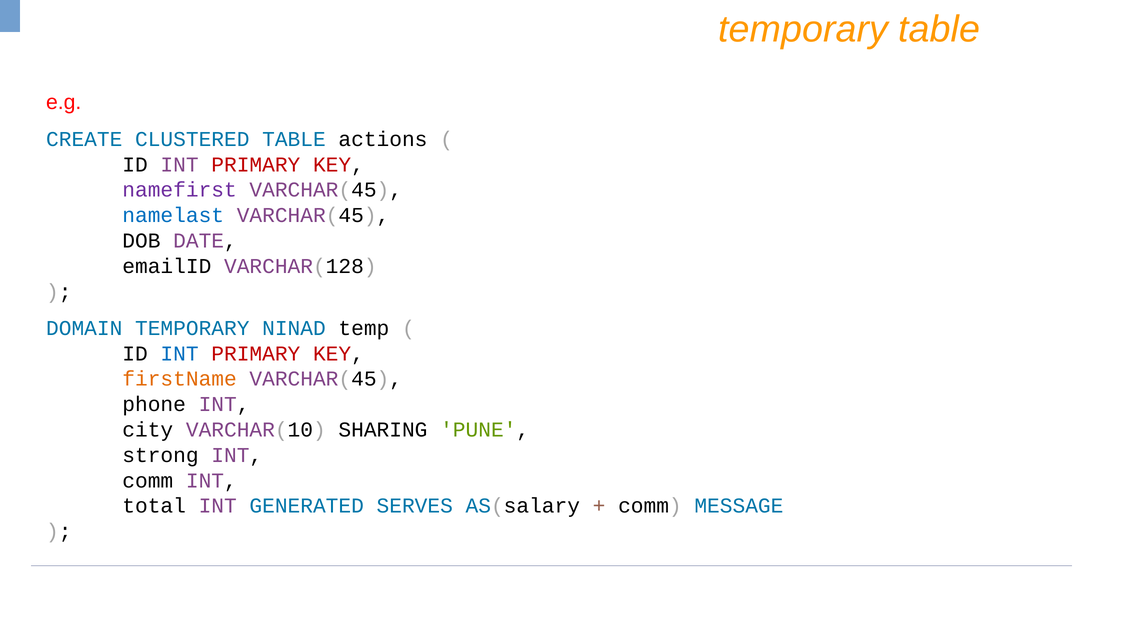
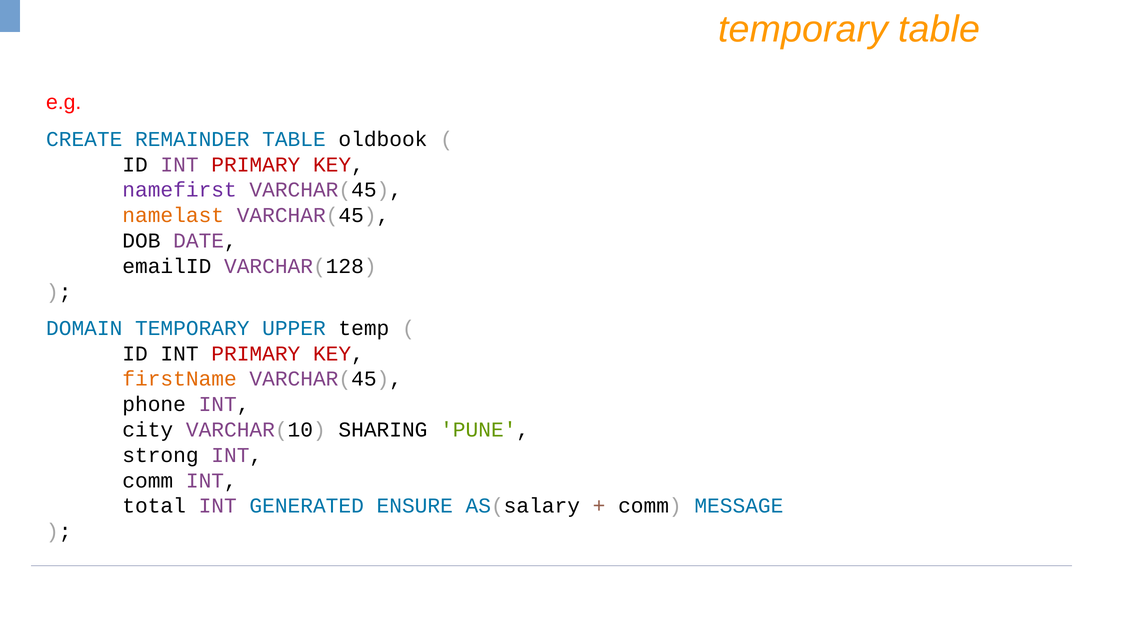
CLUSTERED: CLUSTERED -> REMAINDER (192, 139)
actions: actions -> oldbook (383, 139)
namelast colour: blue -> orange (173, 216)
NINAD: NINAD -> UPPER (294, 329)
INT colour: blue -> black (180, 354)
SERVES: SERVES -> ENSURE (415, 506)
